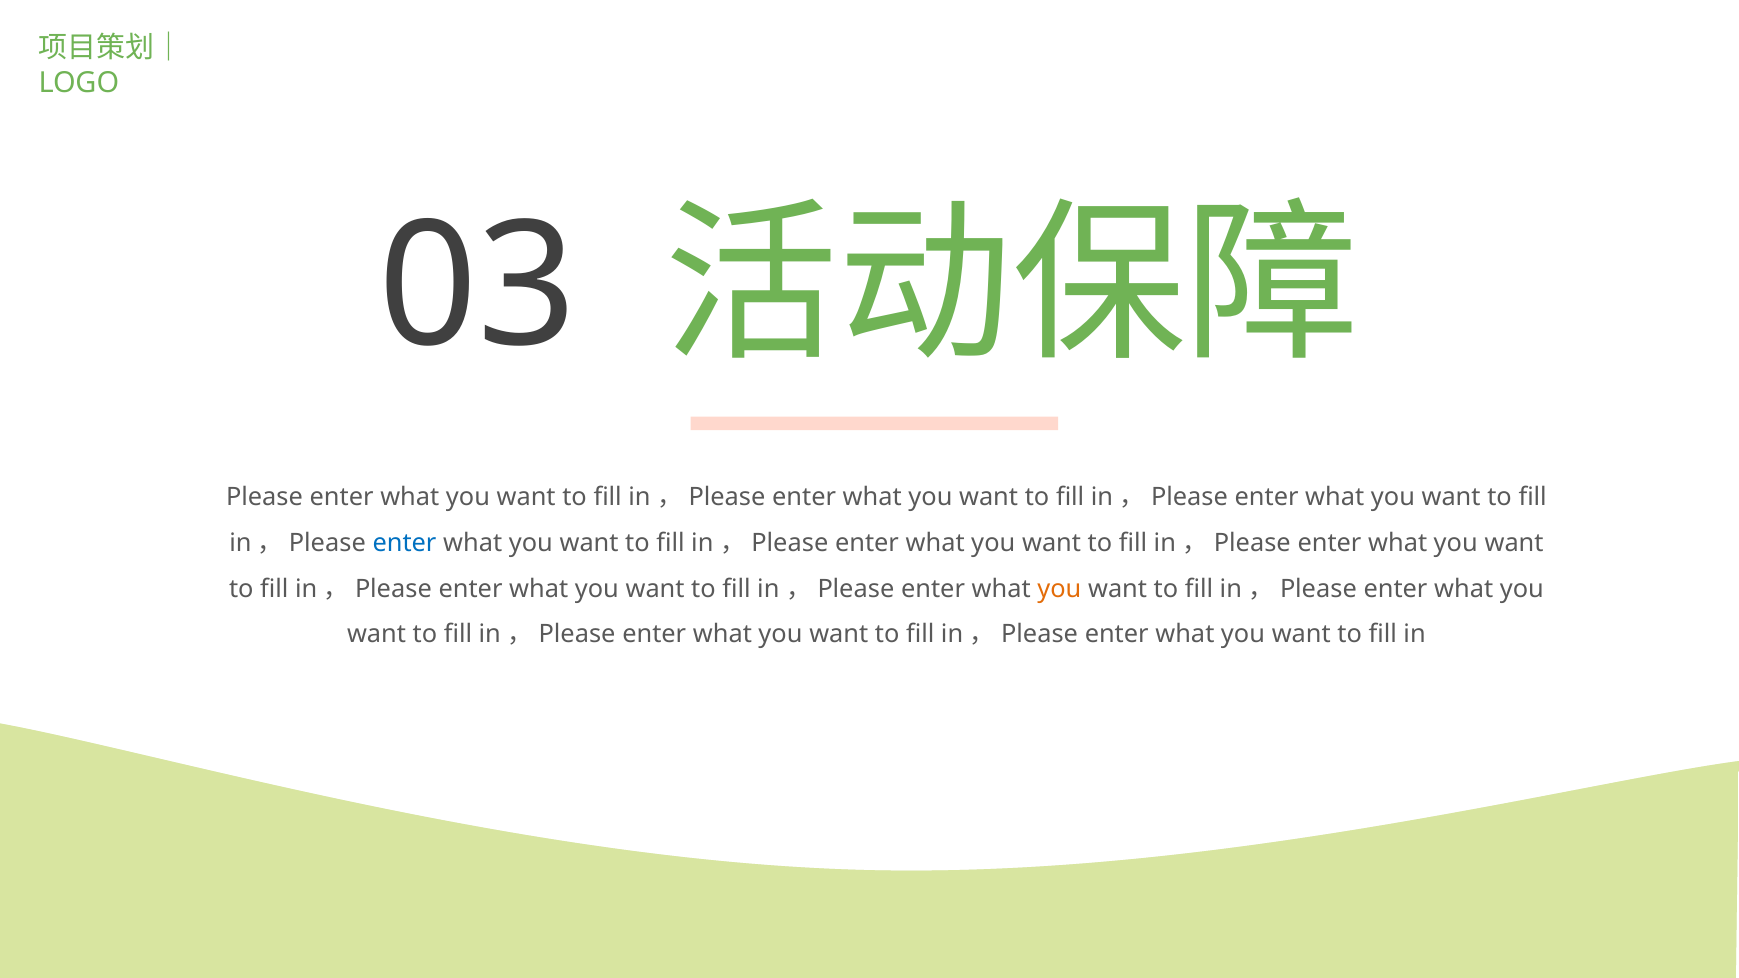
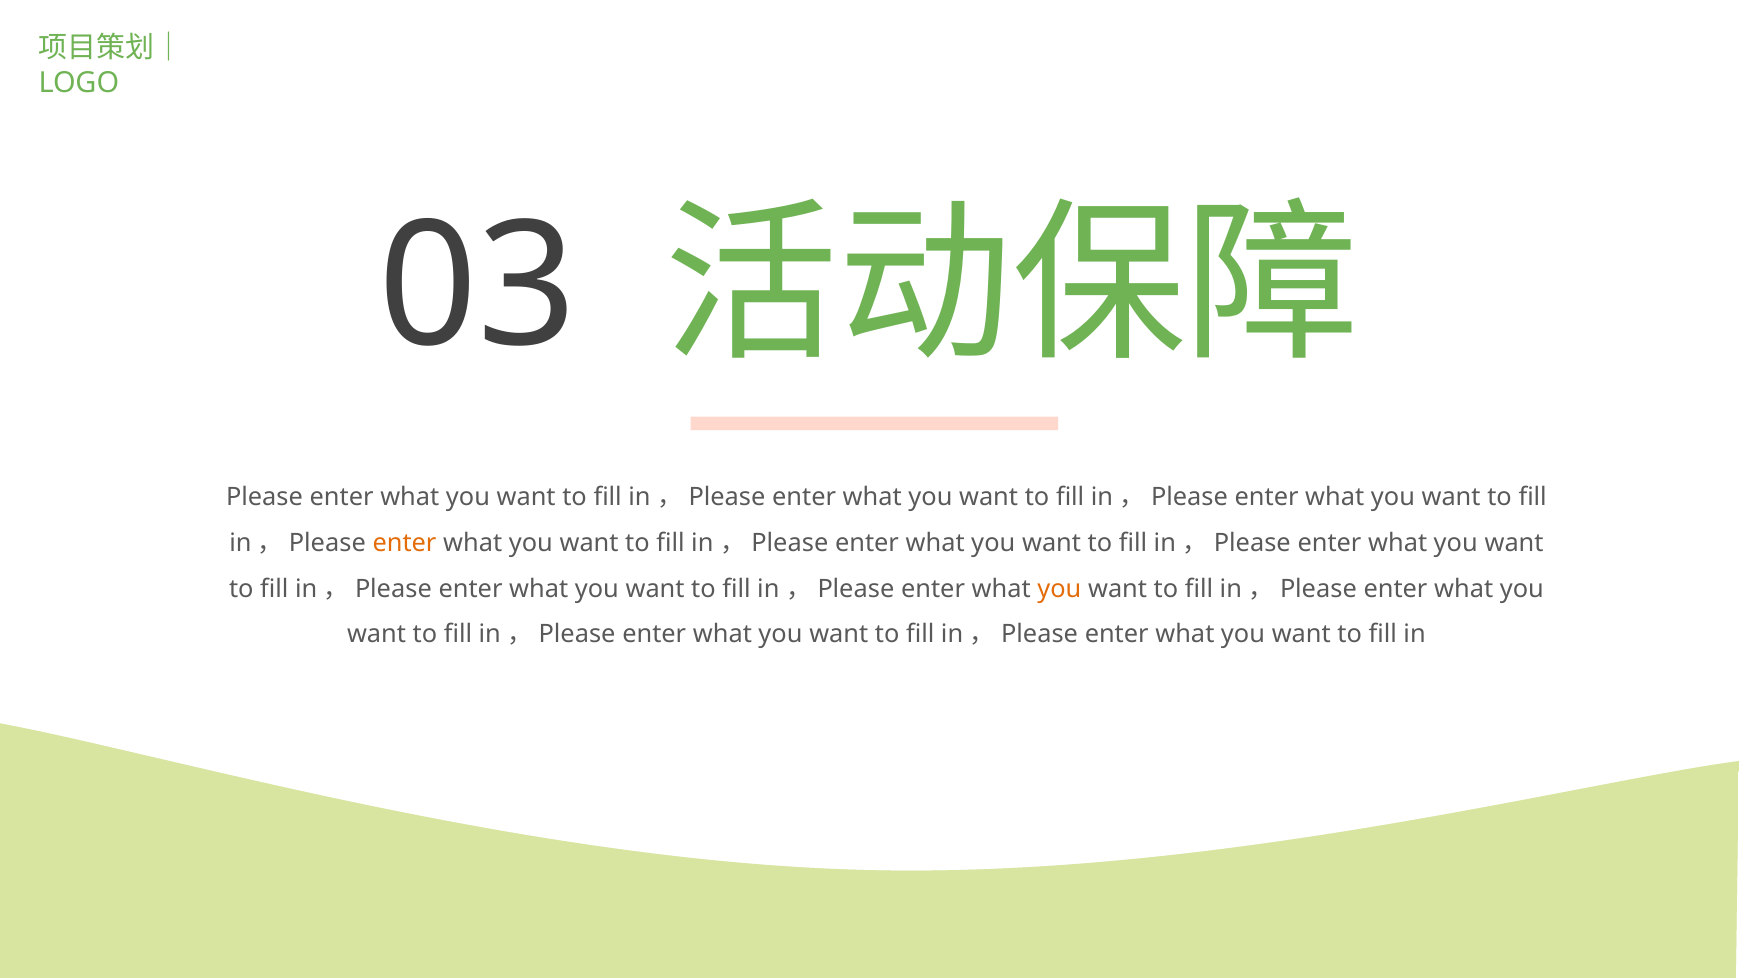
enter colour: blue -> orange (405, 543)
